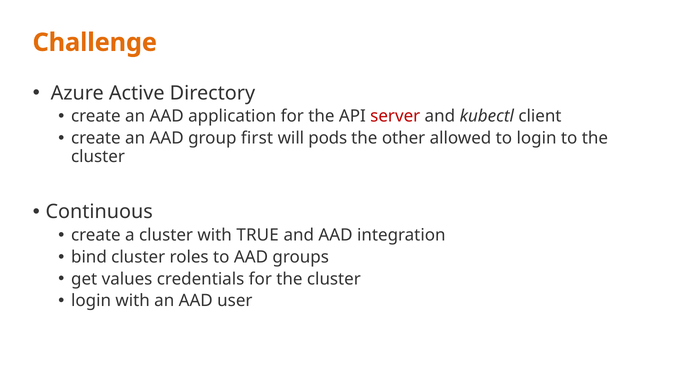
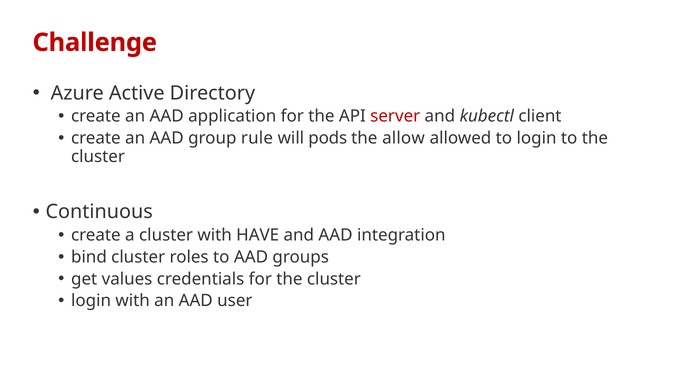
Challenge colour: orange -> red (95, 43)
first: first -> rule (257, 138)
other: other -> allow (403, 138)
TRUE: TRUE -> HAVE (258, 236)
